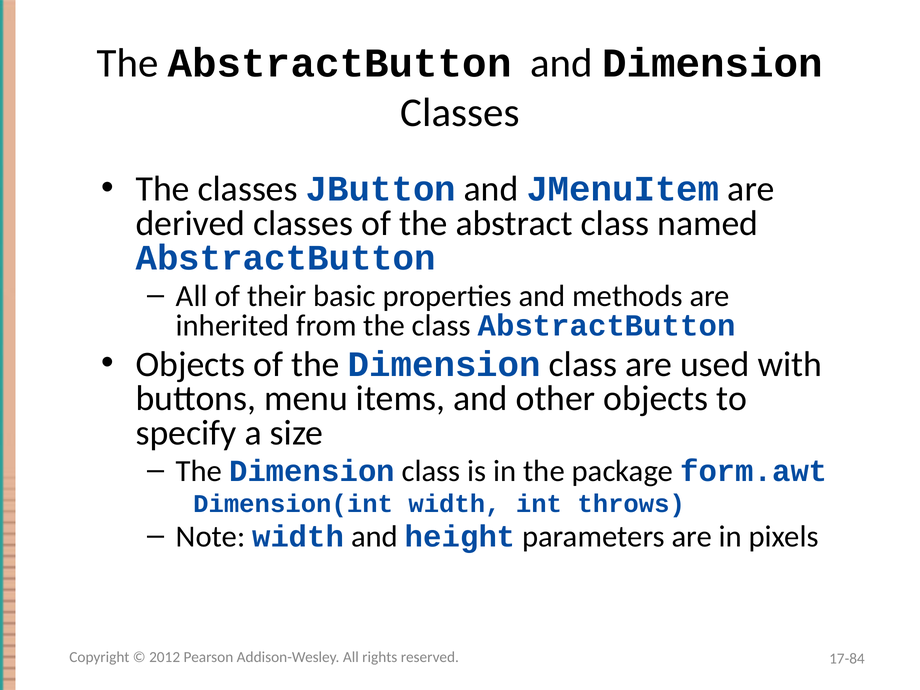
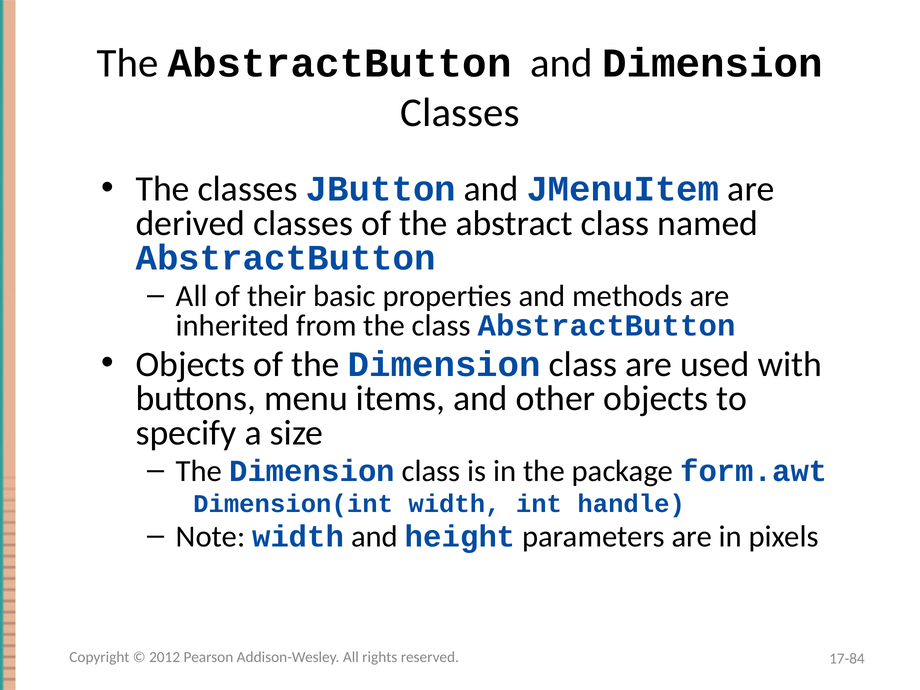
throws: throws -> handle (631, 504)
